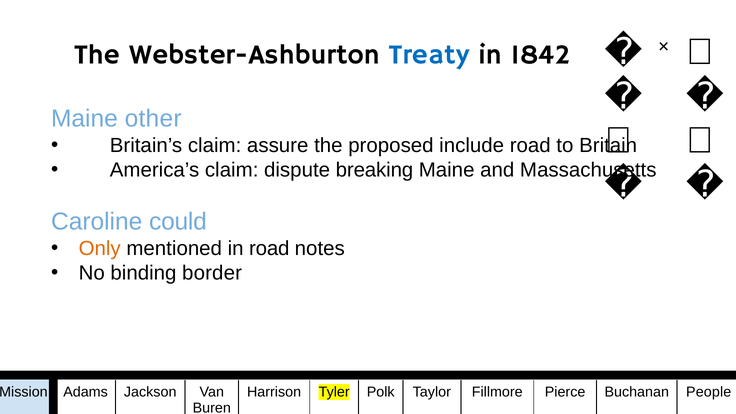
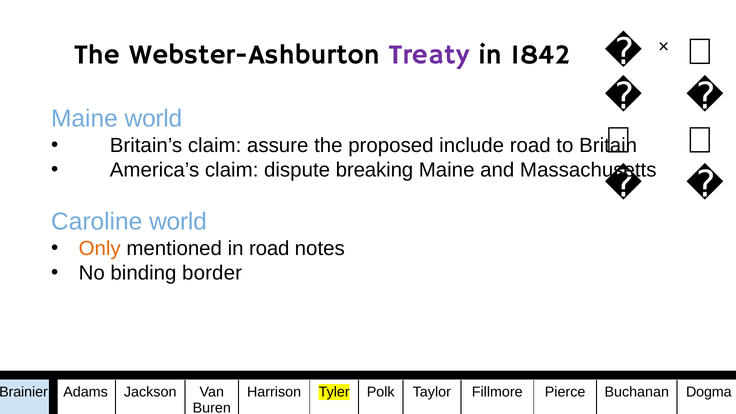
Treaty colour: blue -> purple (429, 55)
Maine other: other -> world (153, 119)
Caroline could: could -> world (178, 222)
Mission: Mission -> Brainier (23, 392)
People: People -> Dogma (709, 392)
